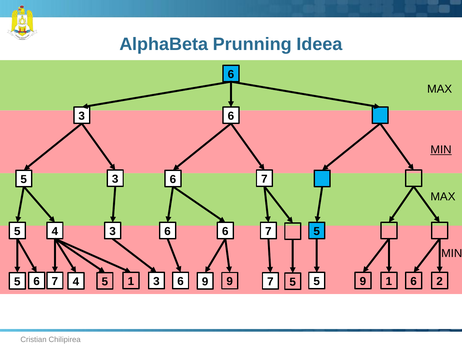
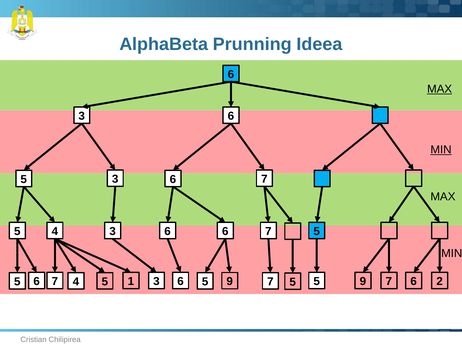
MAX underline: none -> present (440, 89)
3 5 1: 1 -> 7 (389, 282)
5 5 9: 9 -> 5 (205, 282)
